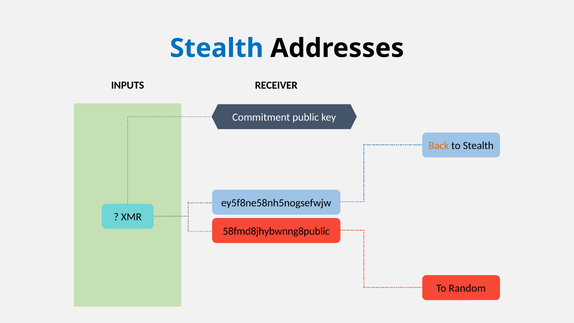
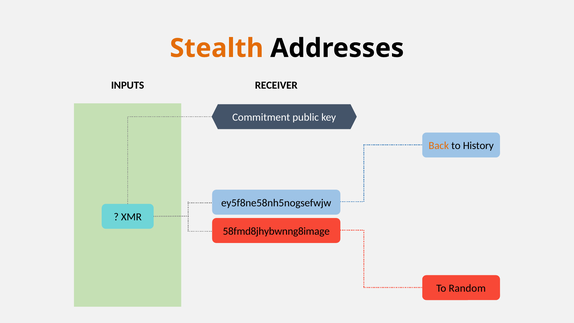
Stealth colour: blue -> orange (217, 48)
to Stealth: Stealth -> History (478, 146)
58fmd8jhybwnng8public: 58fmd8jhybwnng8public -> 58fmd8jhybwnng8image (276, 231)
